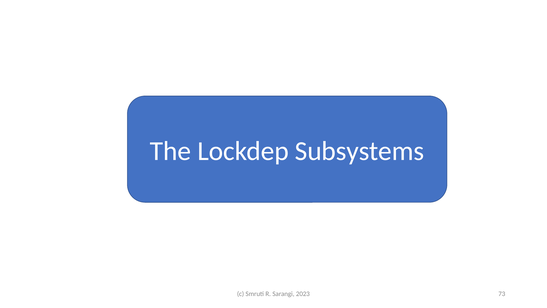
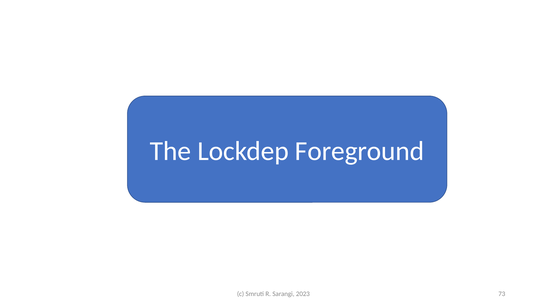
Subsystems: Subsystems -> Foreground (360, 151)
